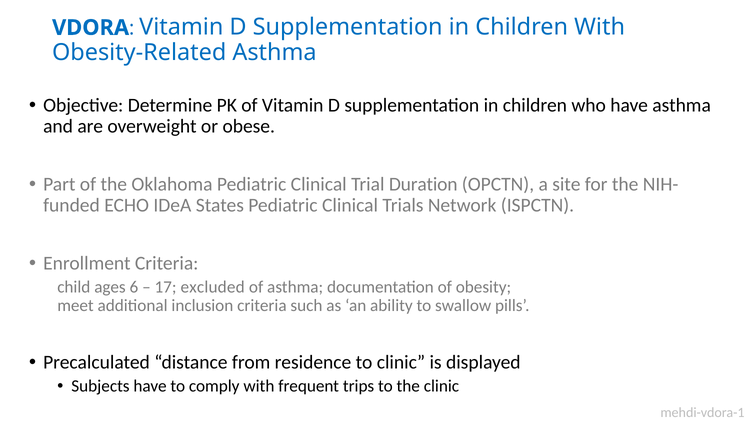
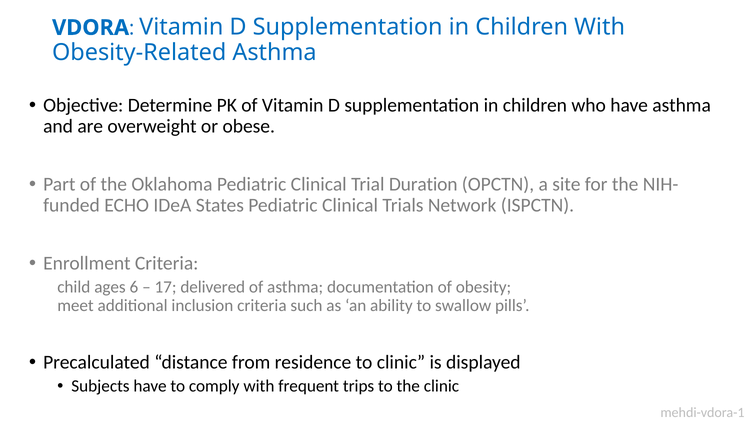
excluded: excluded -> delivered (213, 287)
